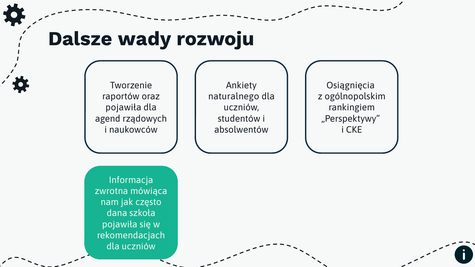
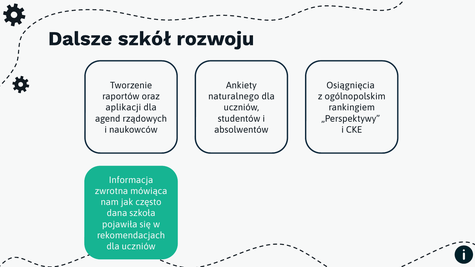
wady: wady -> szkół (144, 39)
pojawiła: pojawiła -> aplikacji (123, 108)
